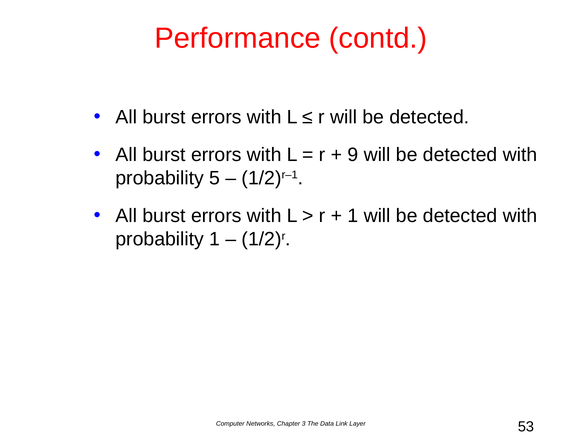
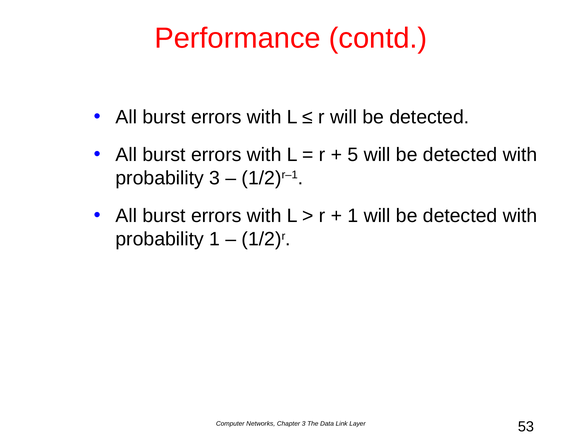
9: 9 -> 5 (353, 155)
probability 5: 5 -> 3 (215, 178)
